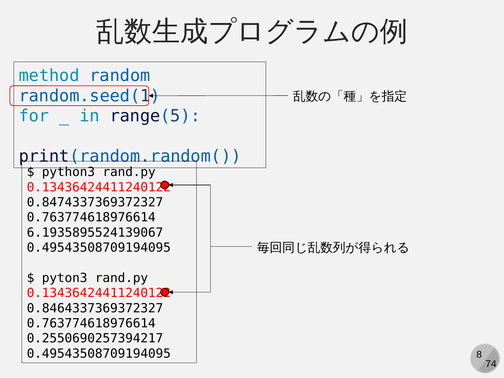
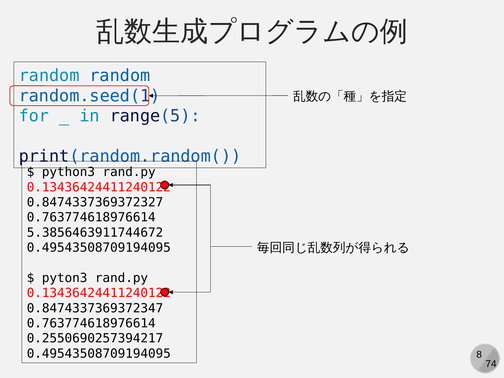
method: method -> random (49, 76)
6.1935895524139067: 6.1935895524139067 -> 5.3856463911744672 (95, 233)
0.8464337369372327: 0.8464337369372327 -> 0.8474337369372347 (95, 308)
